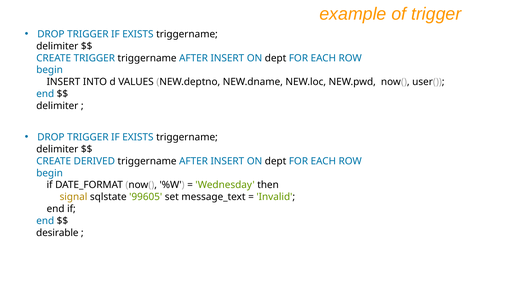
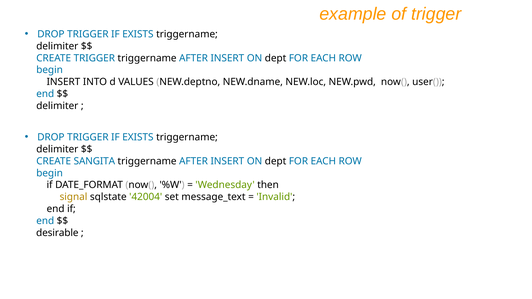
DERIVED: DERIVED -> SANGITA (94, 161)
99605: 99605 -> 42004 (146, 197)
